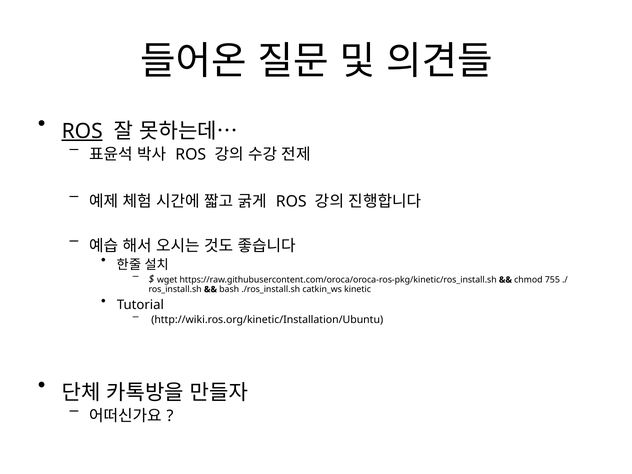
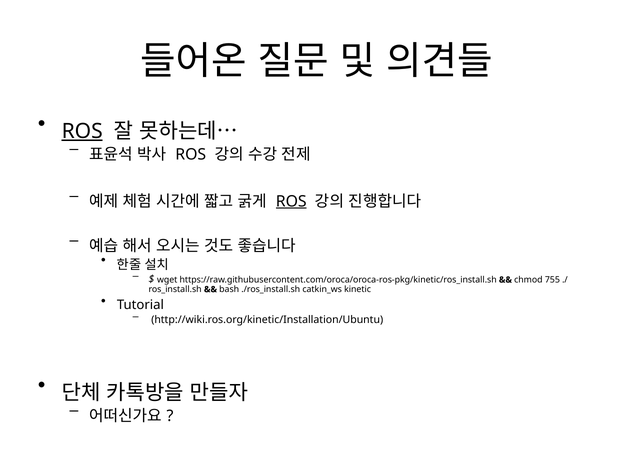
ROS underline: none -> present (291, 201)
